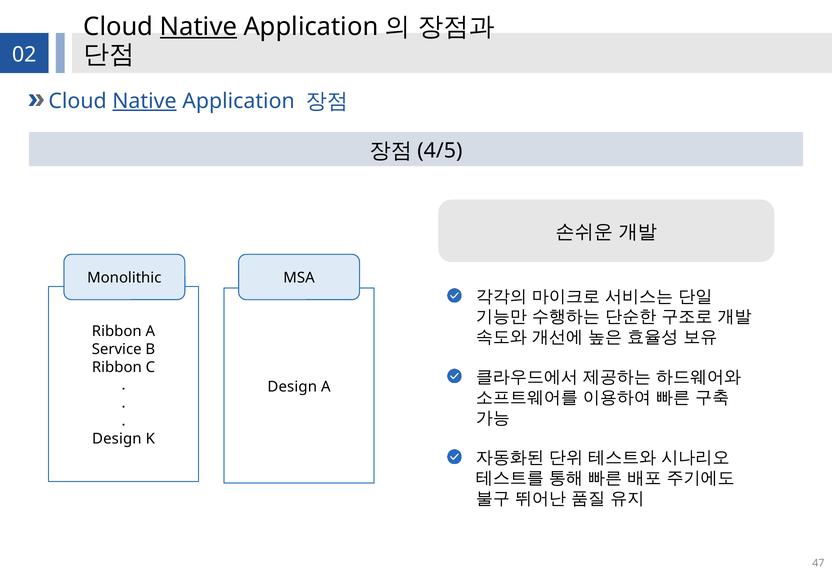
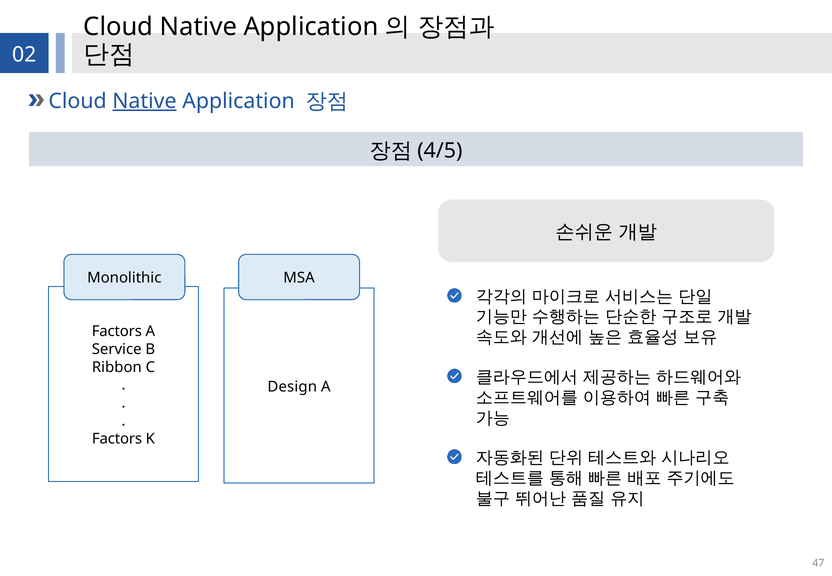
Native underline: present -> none (198, 27)
Ribbon: Ribbon -> Factors (117, 331)
Design: Design -> Factors (117, 439)
